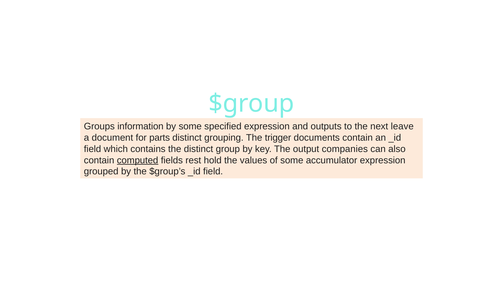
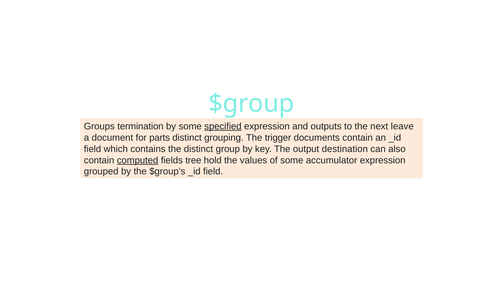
information: information -> termination (140, 126)
specified underline: none -> present (223, 126)
companies: companies -> destination (345, 149)
rest: rest -> tree (193, 160)
